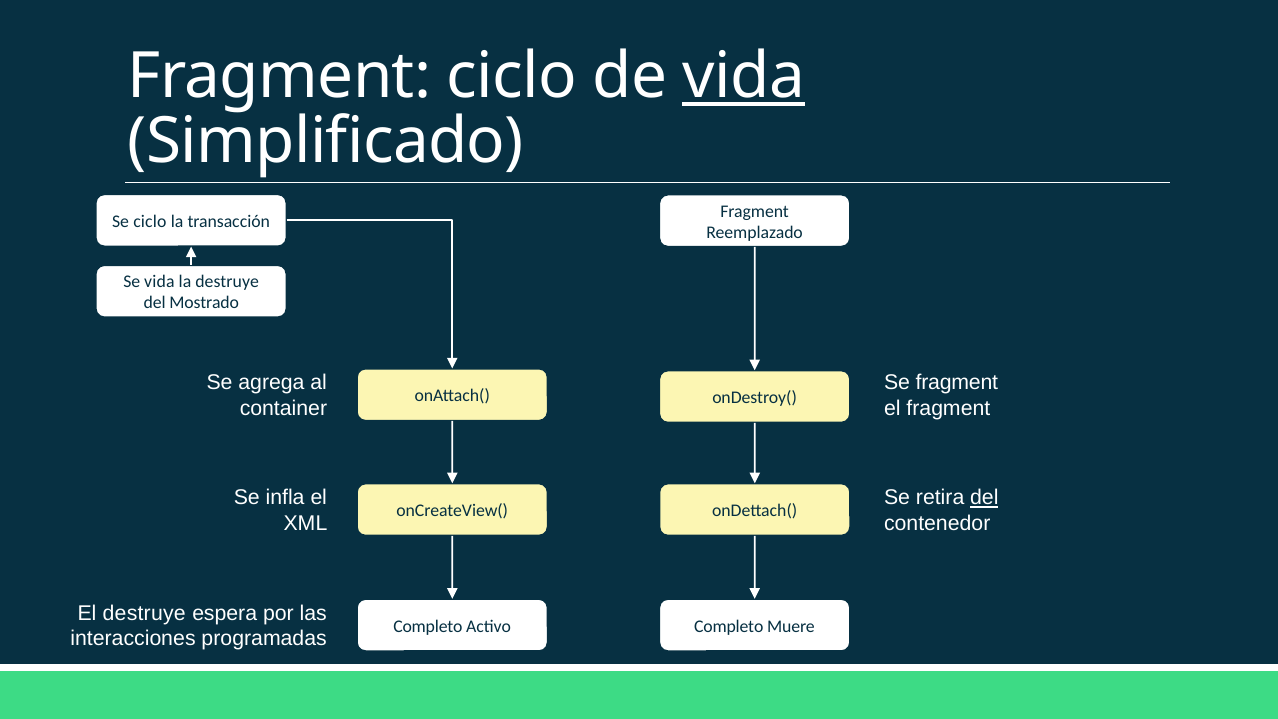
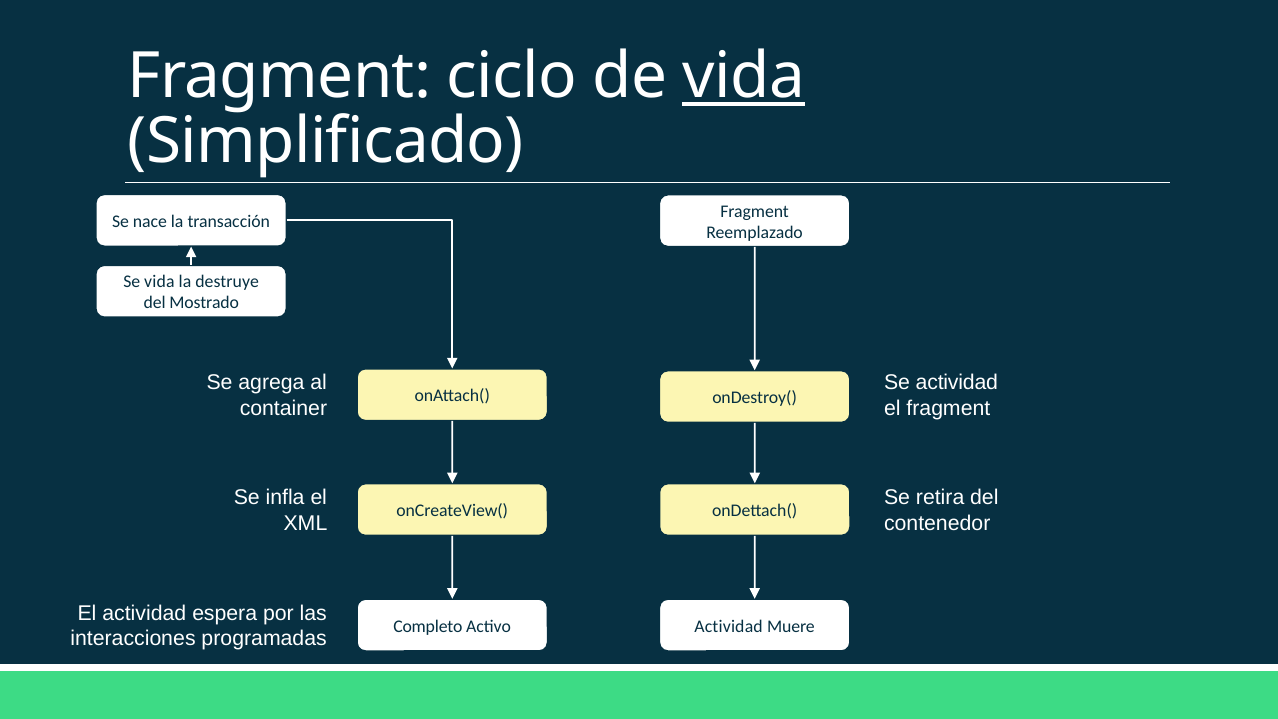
Se ciclo: ciclo -> nace (150, 222)
Se fragment: fragment -> actividad (957, 383)
del underline: present -> none (984, 498)
El destruye: destruye -> actividad (144, 613)
Completo: Completo -> Actividad (729, 626)
